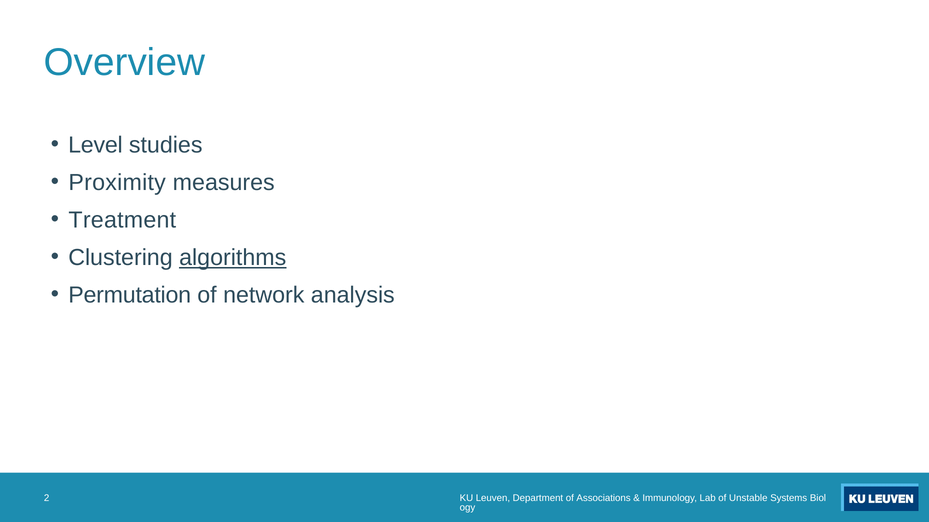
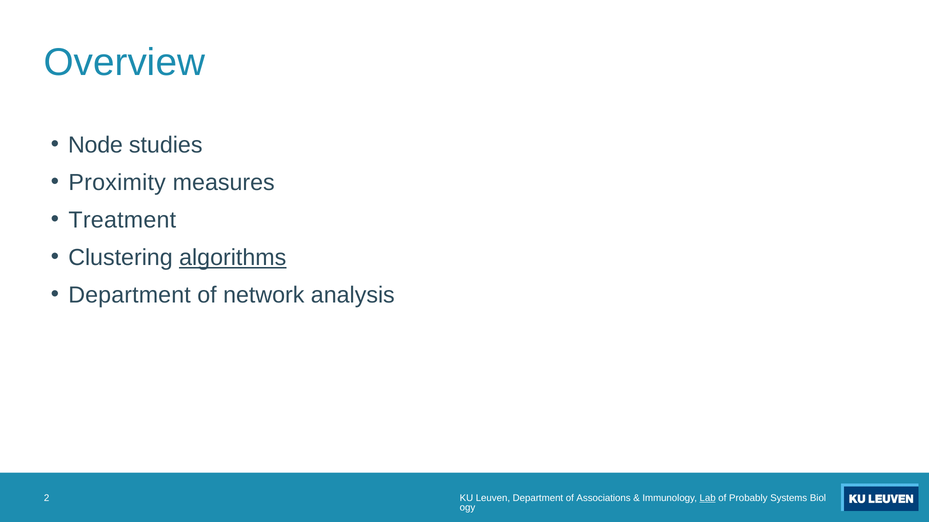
Level: Level -> Node (95, 145)
Permutation: Permutation -> Department (130, 295)
Lab underline: none -> present (708, 499)
Unstable: Unstable -> Probably (748, 499)
